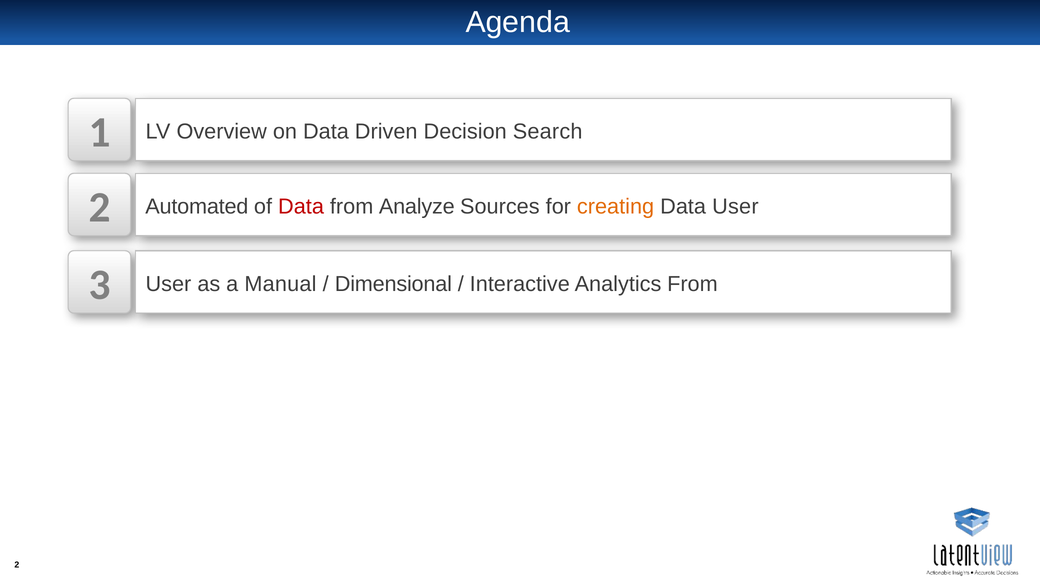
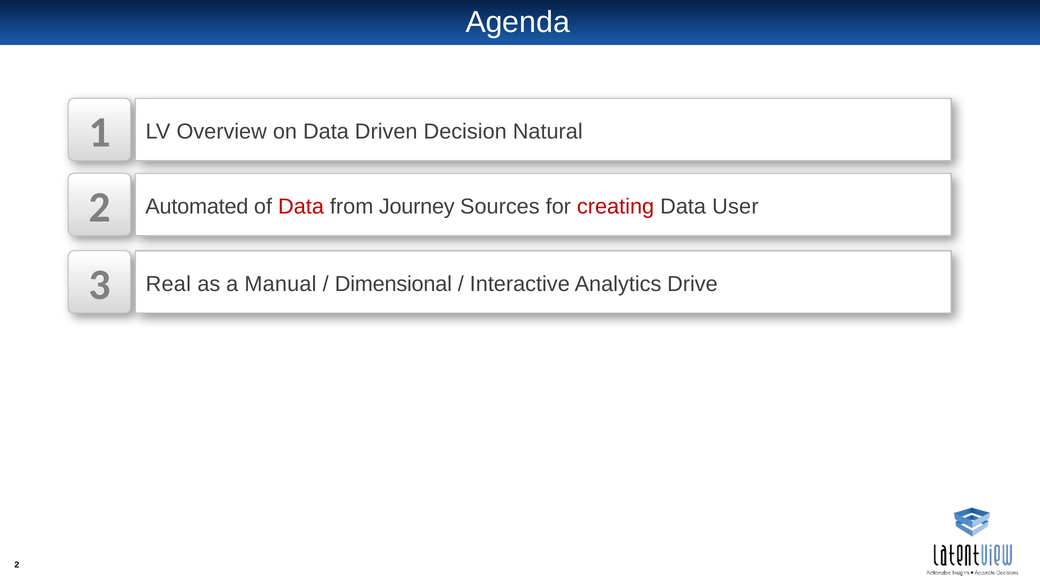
Search: Search -> Natural (548, 132)
Analyze: Analyze -> Journey (417, 207)
creating colour: orange -> red (616, 207)
3 User: User -> Real (168, 284)
Analytics From: From -> Drive (692, 284)
